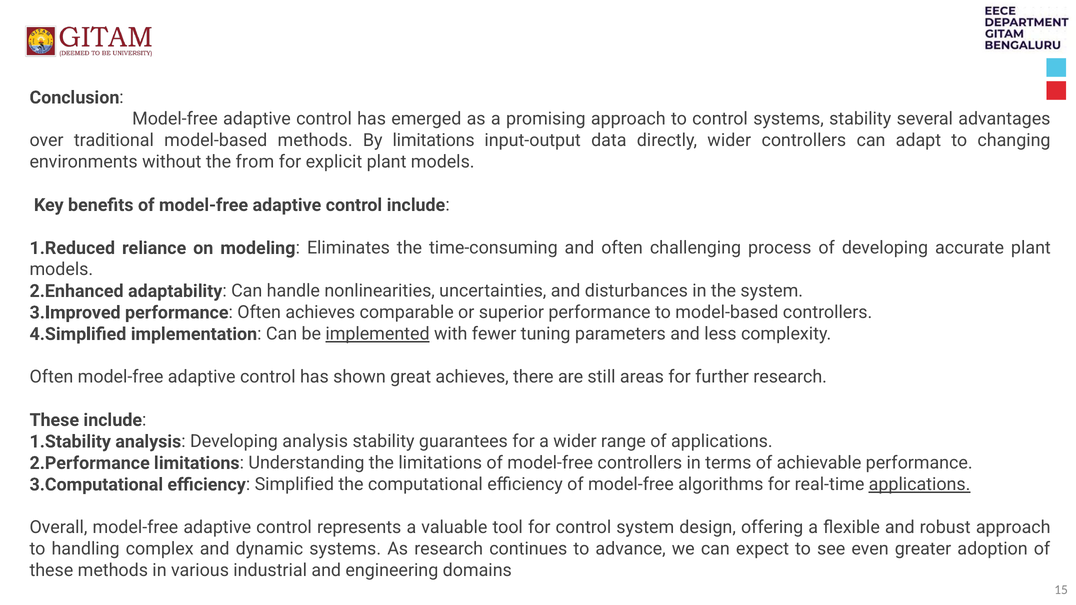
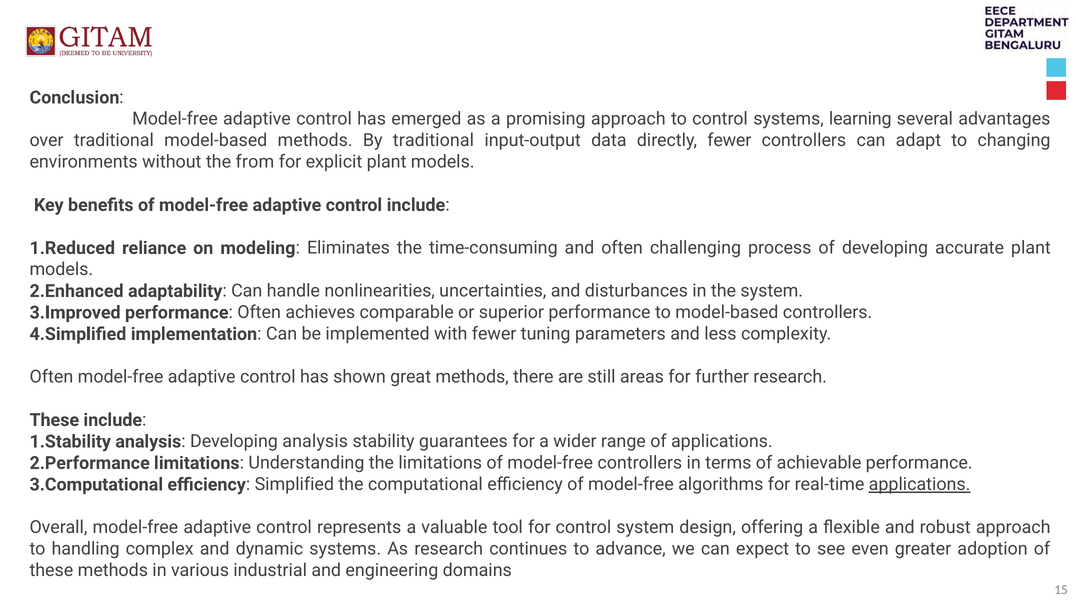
systems stability: stability -> learning (860, 119)
By limitations: limitations -> traditional (433, 141)
directly wider: wider -> fewer (729, 141)
implemented underline: present -> none (378, 334)
great achieves: achieves -> methods (472, 377)
